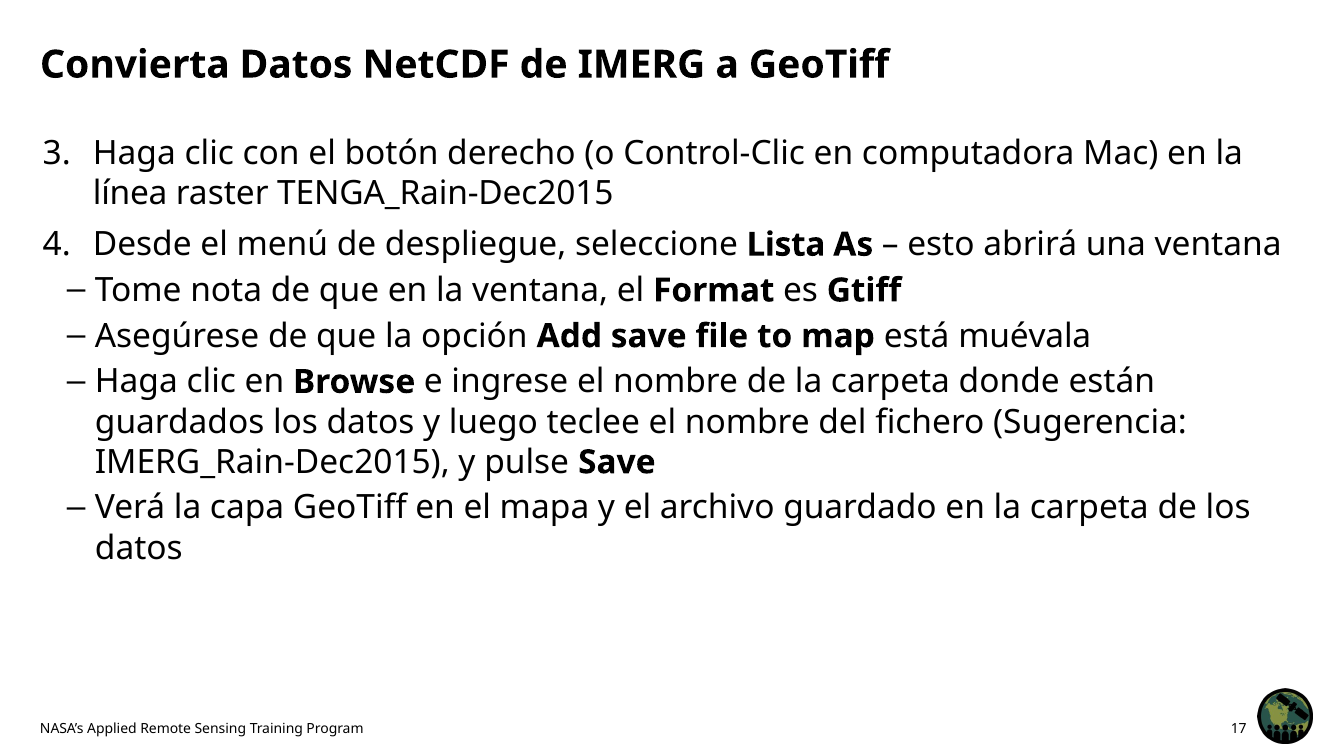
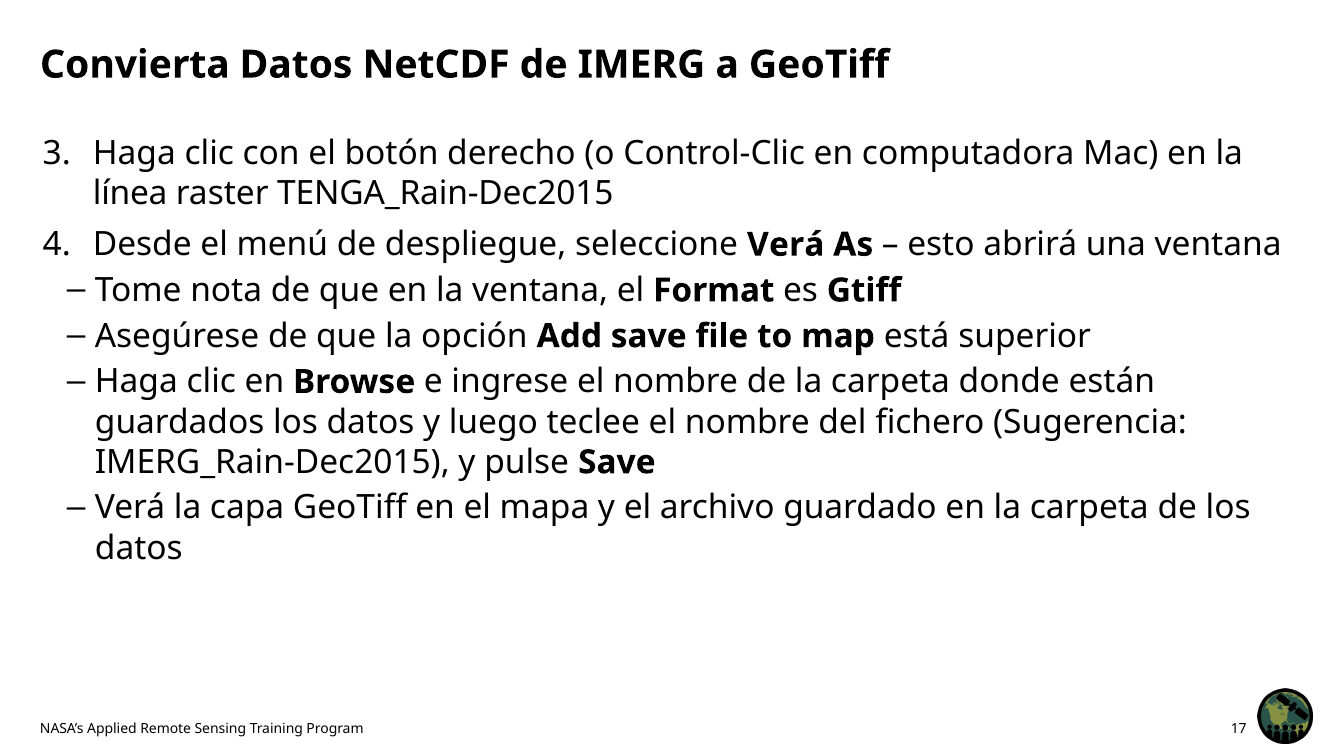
seleccione Lista: Lista -> Verá (786, 245)
muévala: muévala -> superior (1025, 336)
